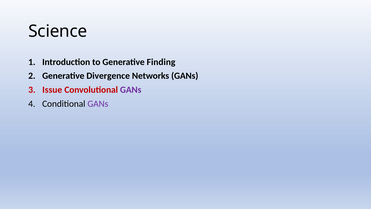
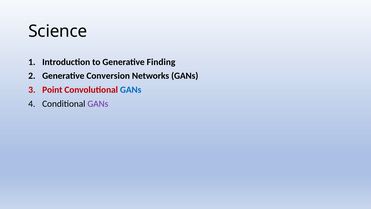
Divergence: Divergence -> Conversion (108, 76)
Issue: Issue -> Point (52, 90)
GANs colour: purple -> blue (131, 90)
